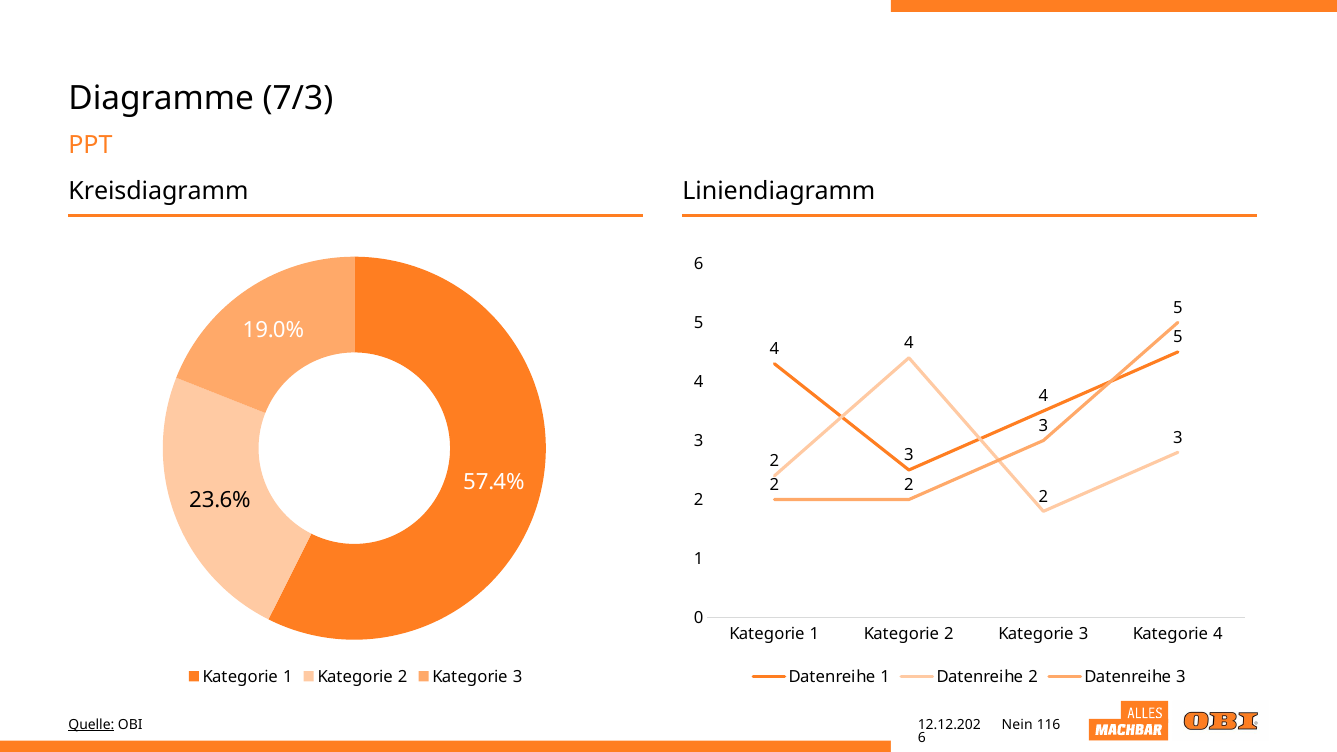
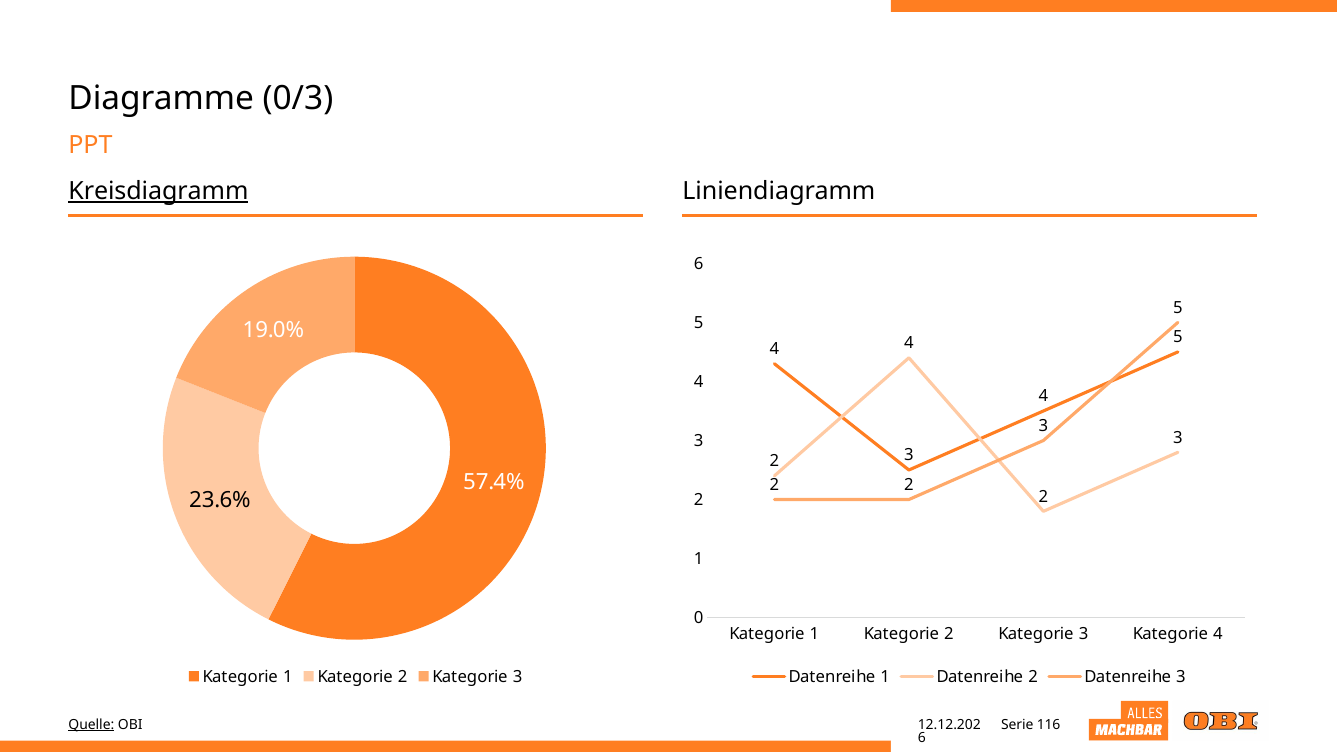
7/3: 7/3 -> 0/3 (298, 98)
Kreisdiagramm underline: none -> present (158, 191)
Nein: Nein -> Serie (1017, 725)
